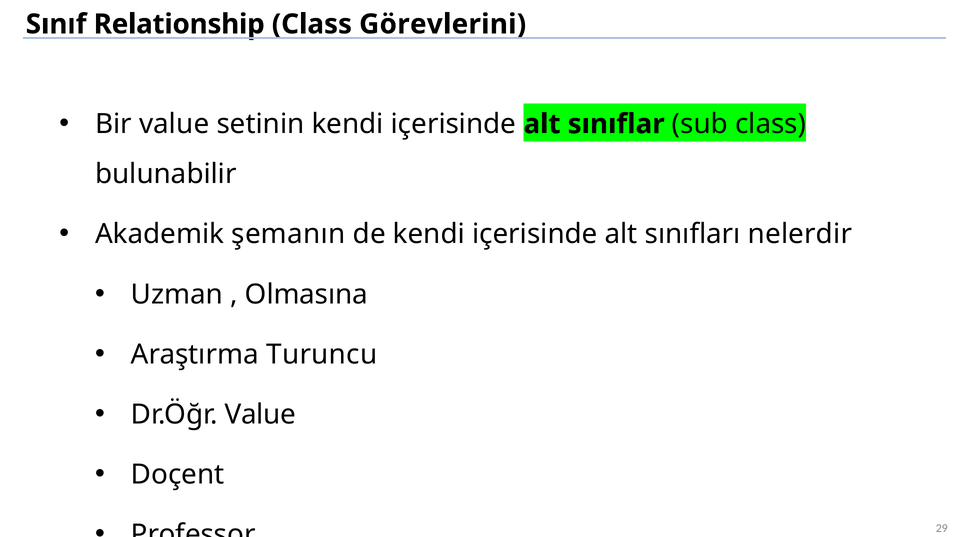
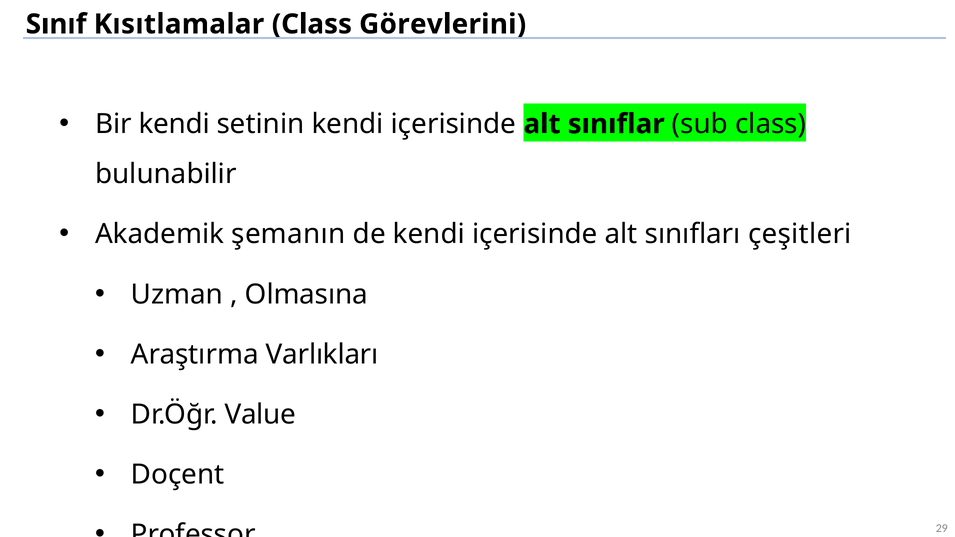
Relationship: Relationship -> Kısıtlamalar (179, 24)
Bir value: value -> kendi (174, 124)
nelerdir: nelerdir -> çeşitleri (800, 234)
Turuncu: Turuncu -> Varlıkları (322, 355)
